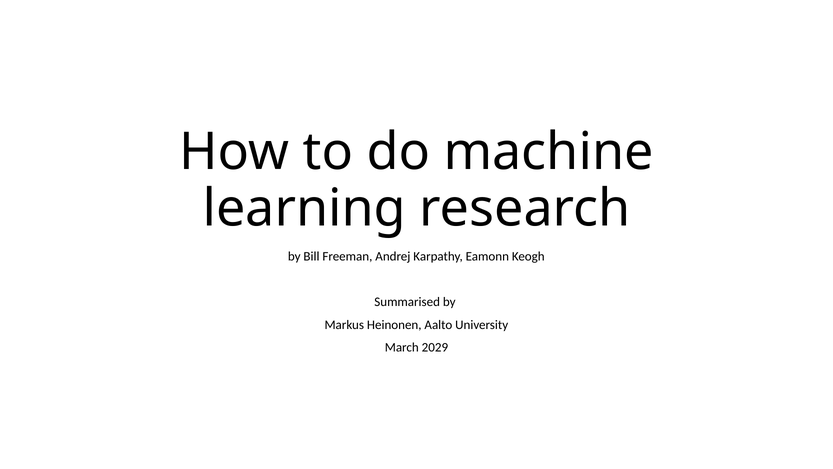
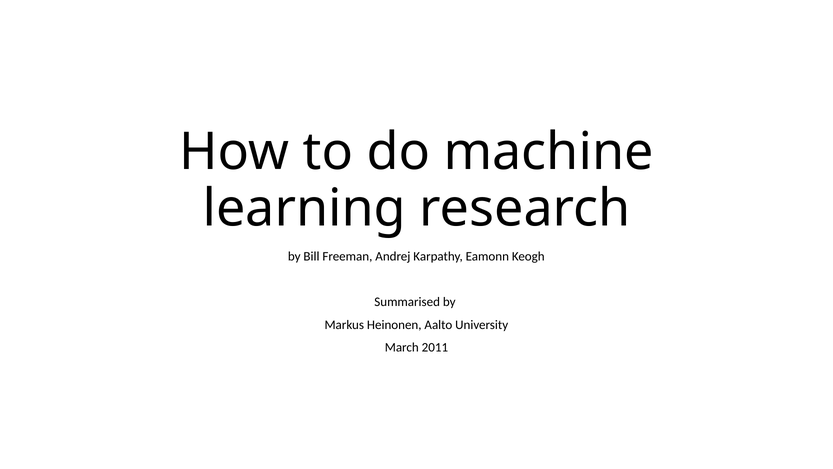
2029: 2029 -> 2011 (435, 347)
